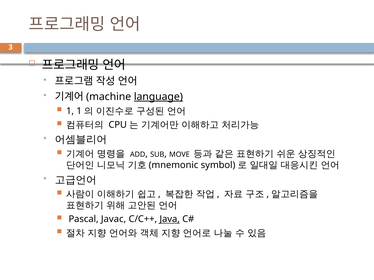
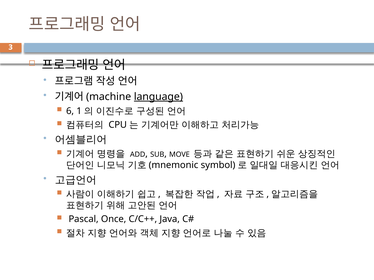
1: 1 -> 6 (70, 111)
Javac: Javac -> Once (114, 220)
Java underline: present -> none (170, 220)
